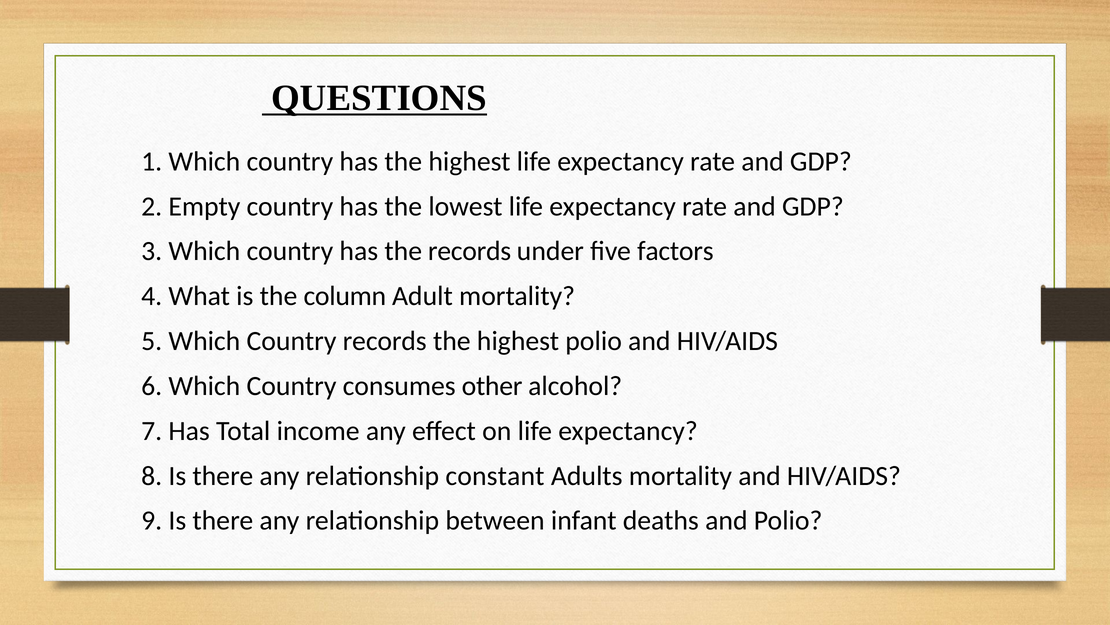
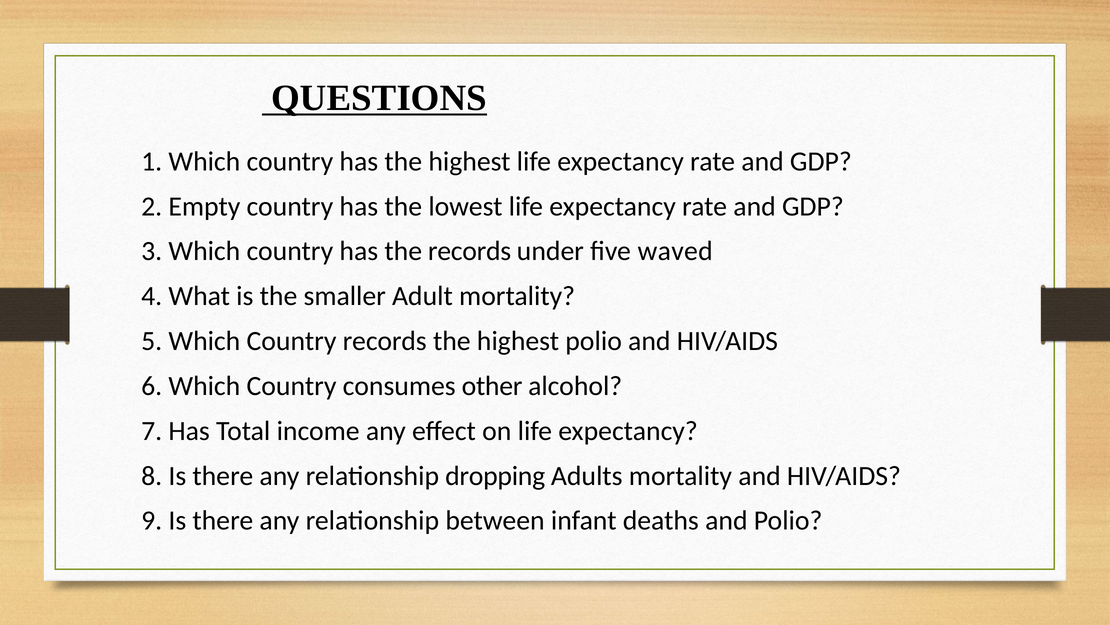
factors: factors -> waved (675, 251)
column: column -> smaller (345, 296)
constant: constant -> dropping (495, 475)
